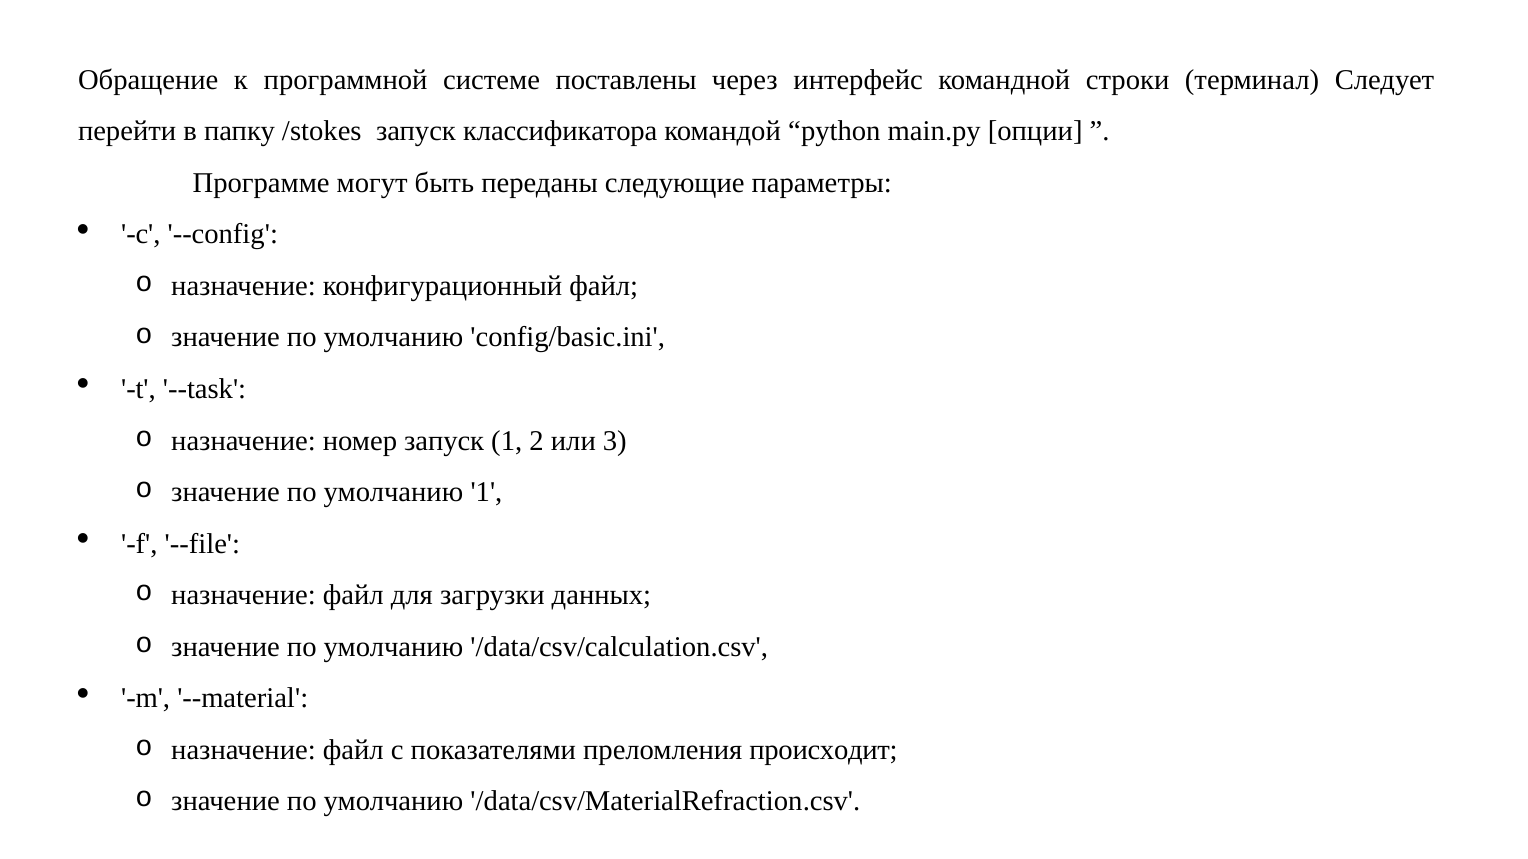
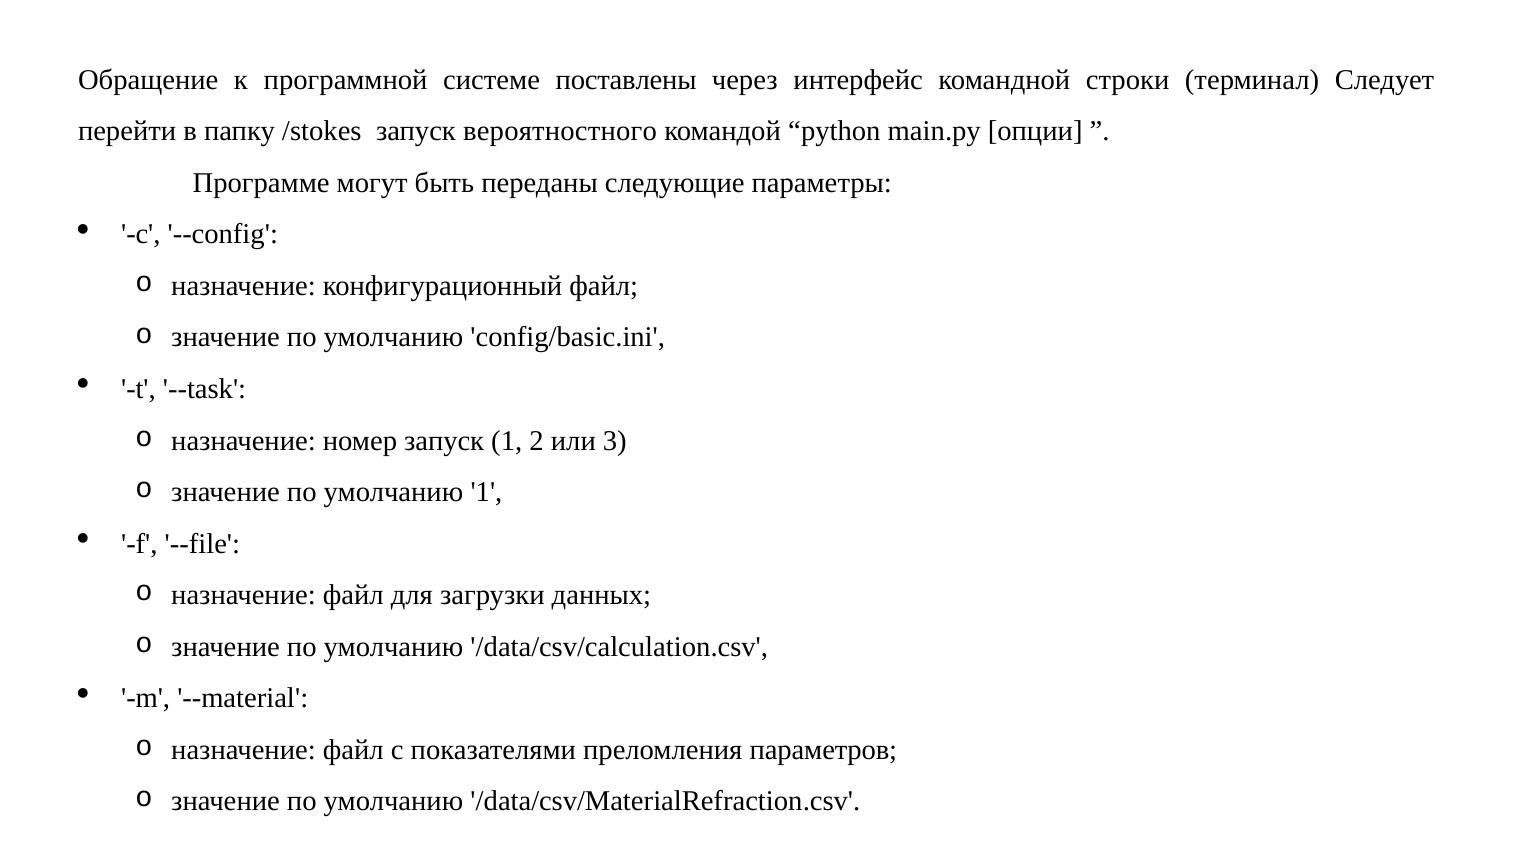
классификатора: классификатора -> вероятностного (560, 131)
происходит: происходит -> параметров (823, 750)
